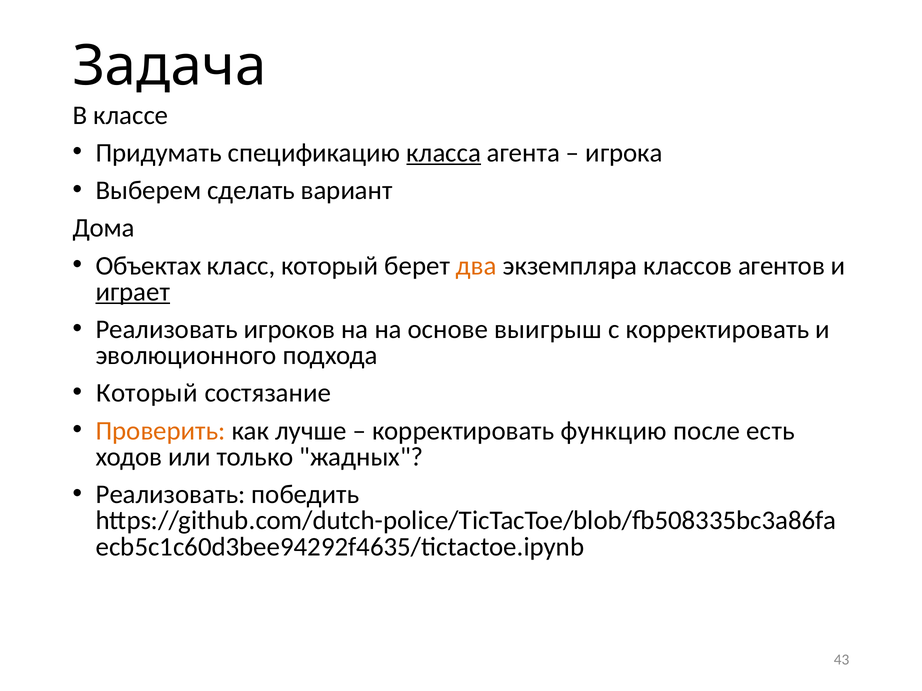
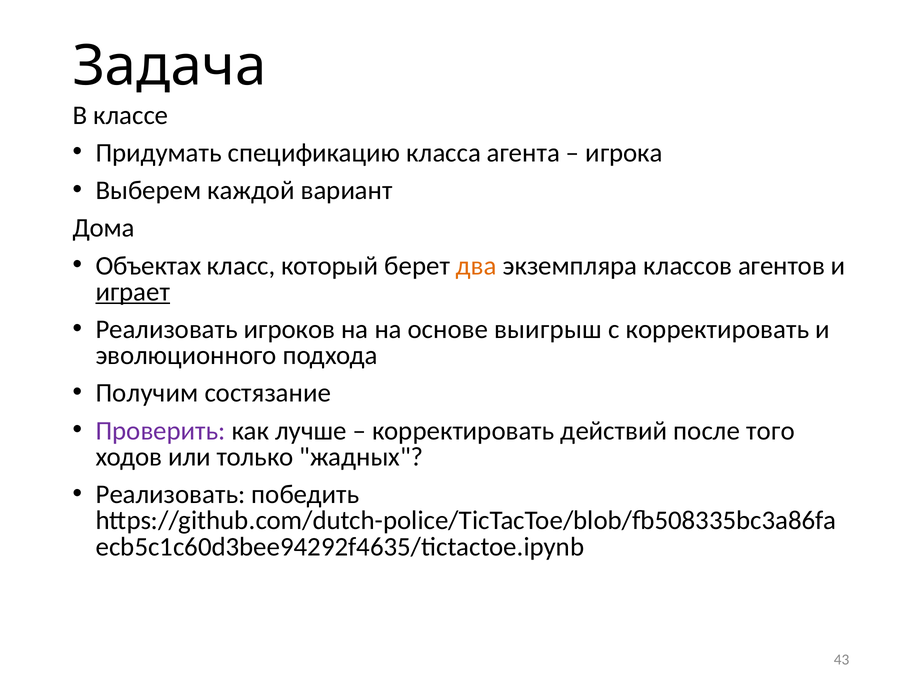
класса underline: present -> none (444, 153)
сделать: сделать -> каждой (251, 191)
Который: Который -> Получим (147, 393)
Проверить colour: orange -> purple (161, 431)
функцию: функцию -> действий (614, 431)
есть: есть -> того (771, 431)
